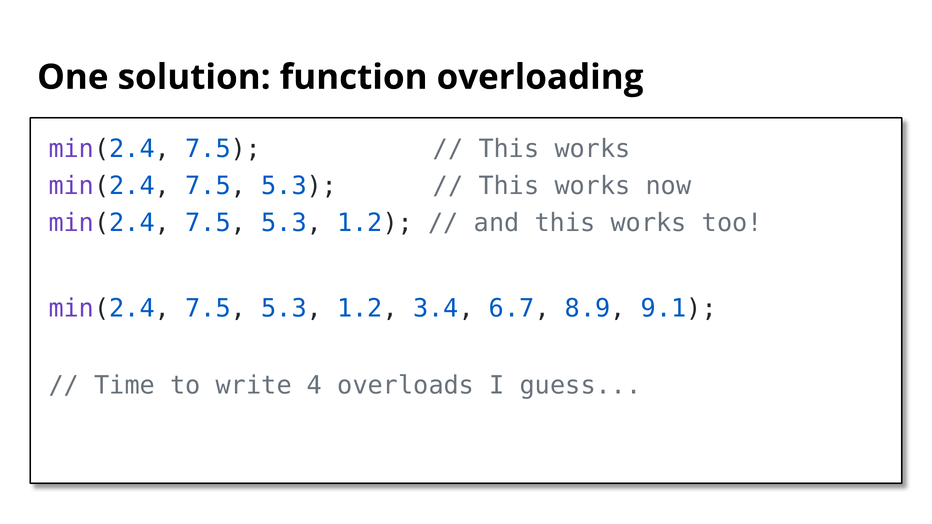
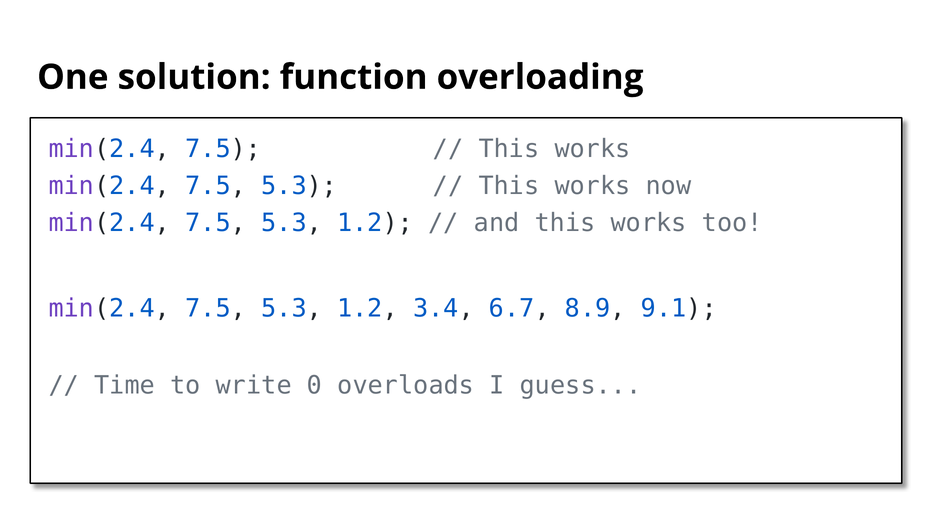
4: 4 -> 0 (315, 386)
